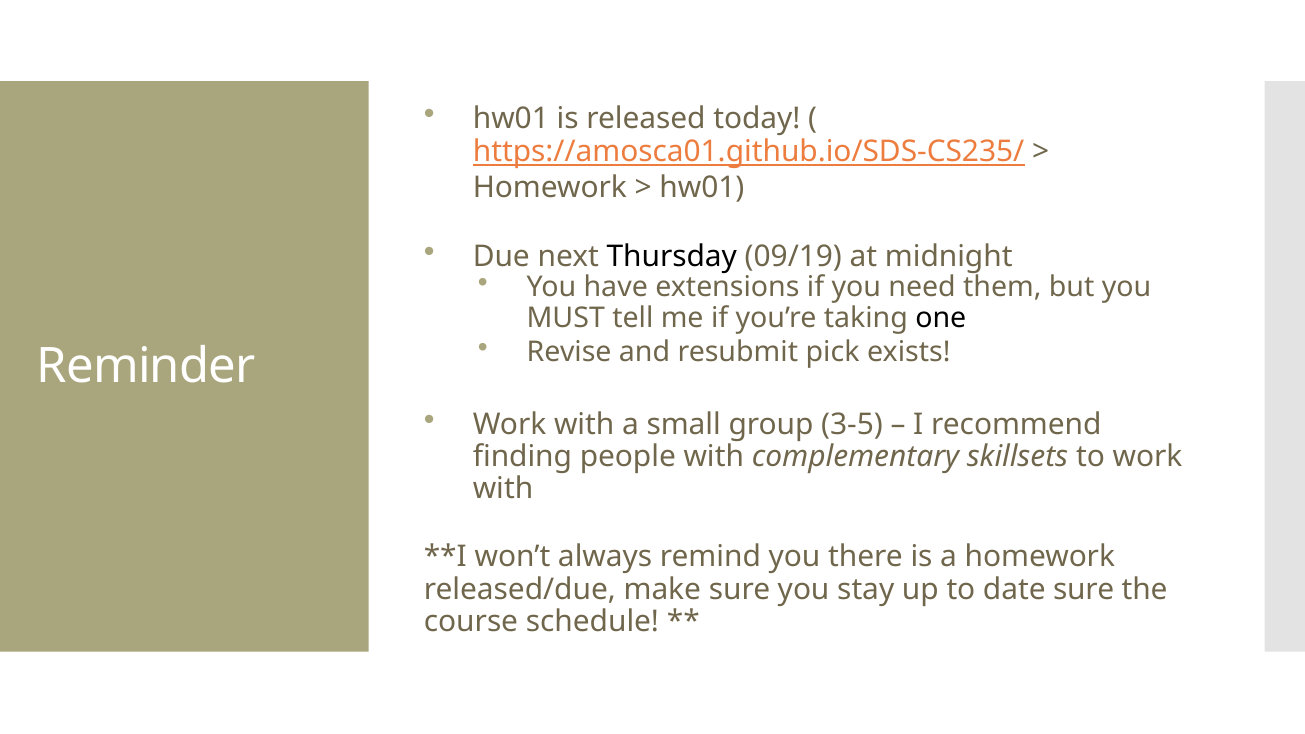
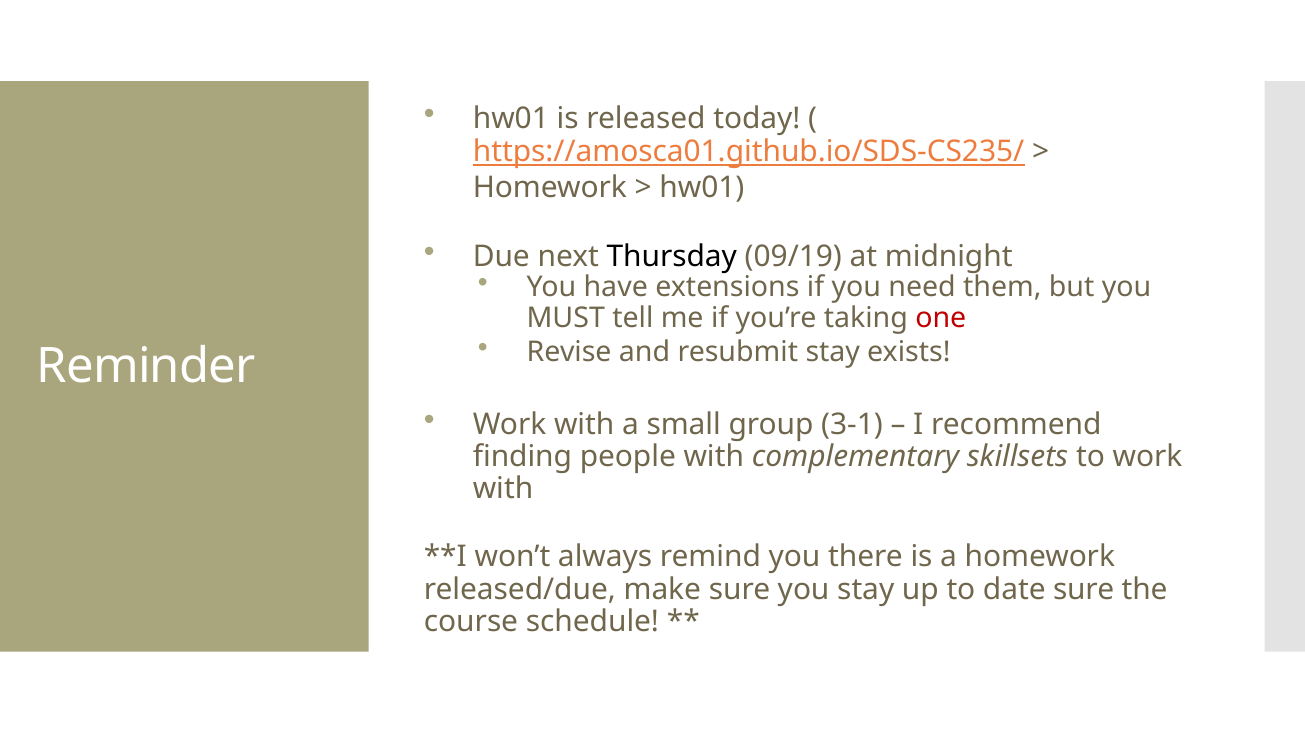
one colour: black -> red (941, 318)
resubmit pick: pick -> stay (833, 352)
3-5: 3-5 -> 3-1 (852, 424)
